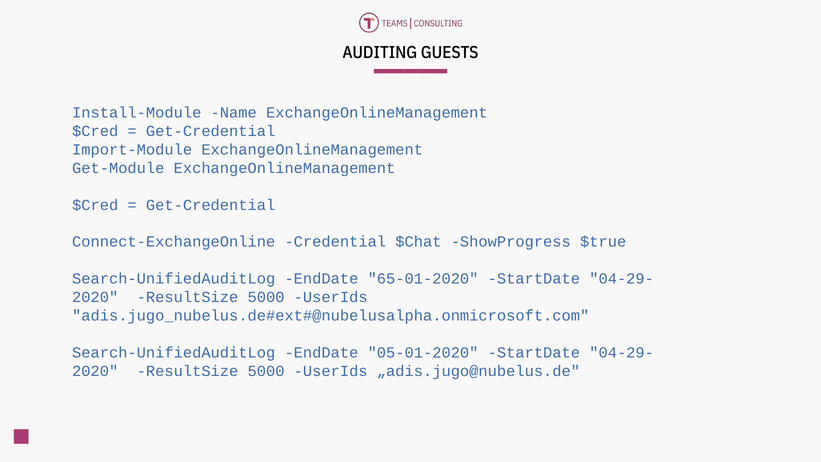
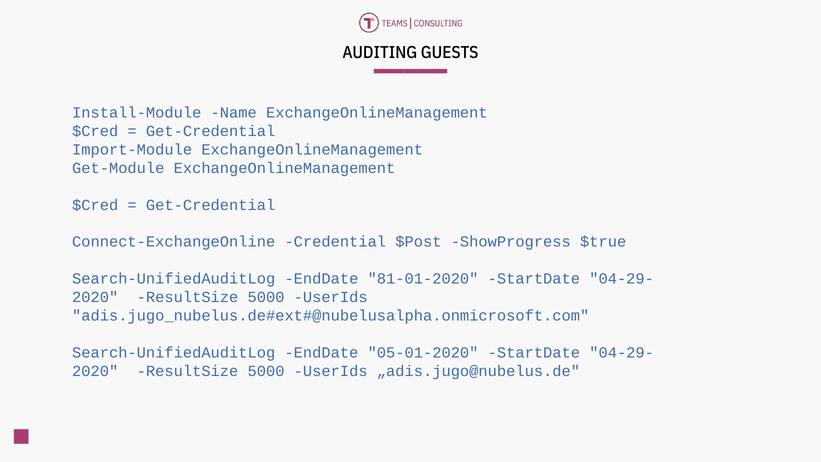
$Chat: $Chat -> $Post (418, 242)
65-01-2020: 65-01-2020 -> 81-01-2020 (423, 279)
